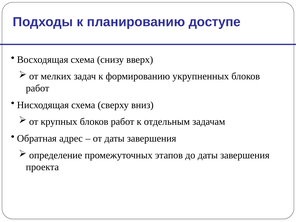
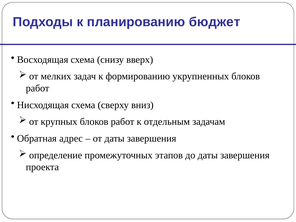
доступе: доступе -> бюджет (215, 22)
